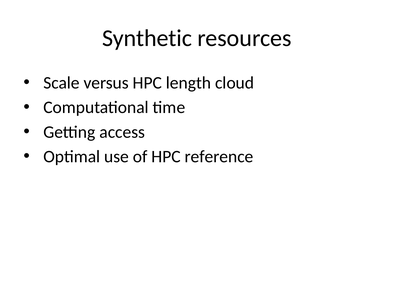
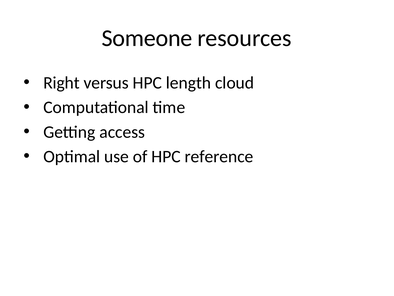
Synthetic: Synthetic -> Someone (147, 38)
Scale: Scale -> Right (62, 83)
